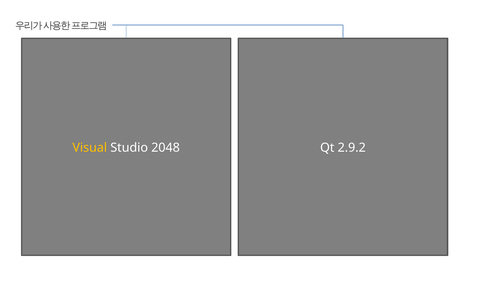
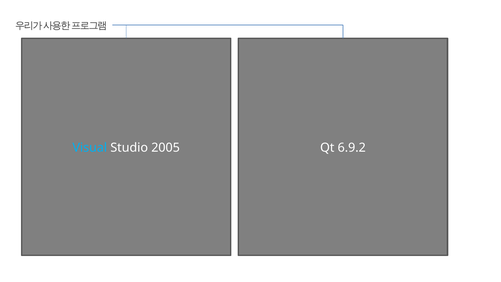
Visual colour: yellow -> light blue (90, 148)
2048: 2048 -> 2005 (166, 148)
2.9.2: 2.9.2 -> 6.9.2 (352, 148)
